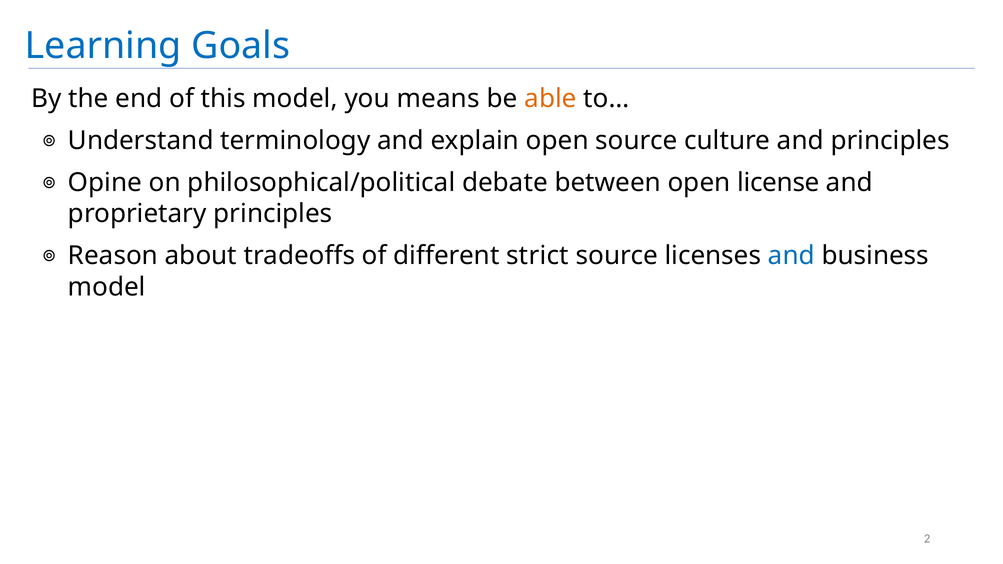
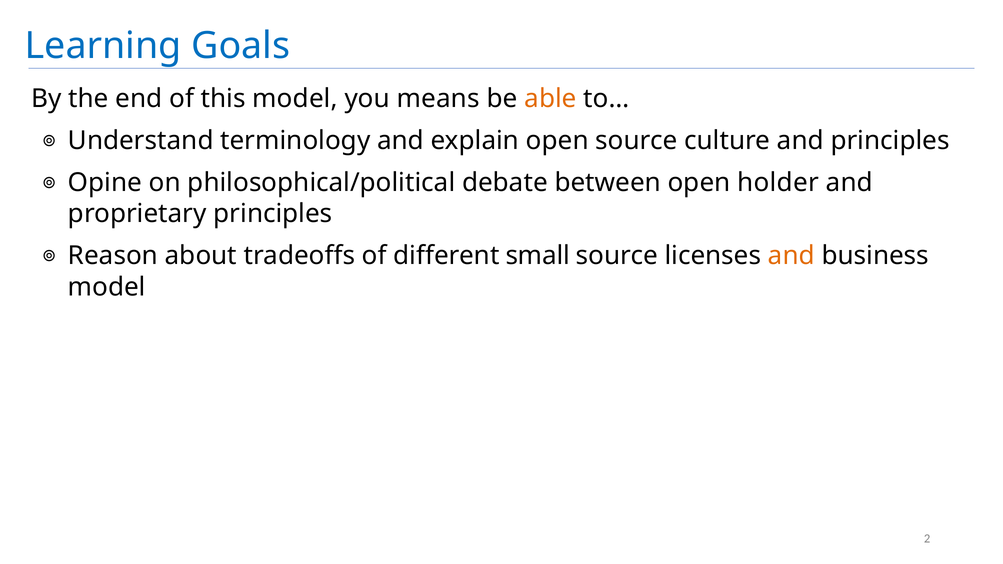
license: license -> holder (778, 182)
strict: strict -> small (538, 256)
and colour: blue -> orange (791, 256)
